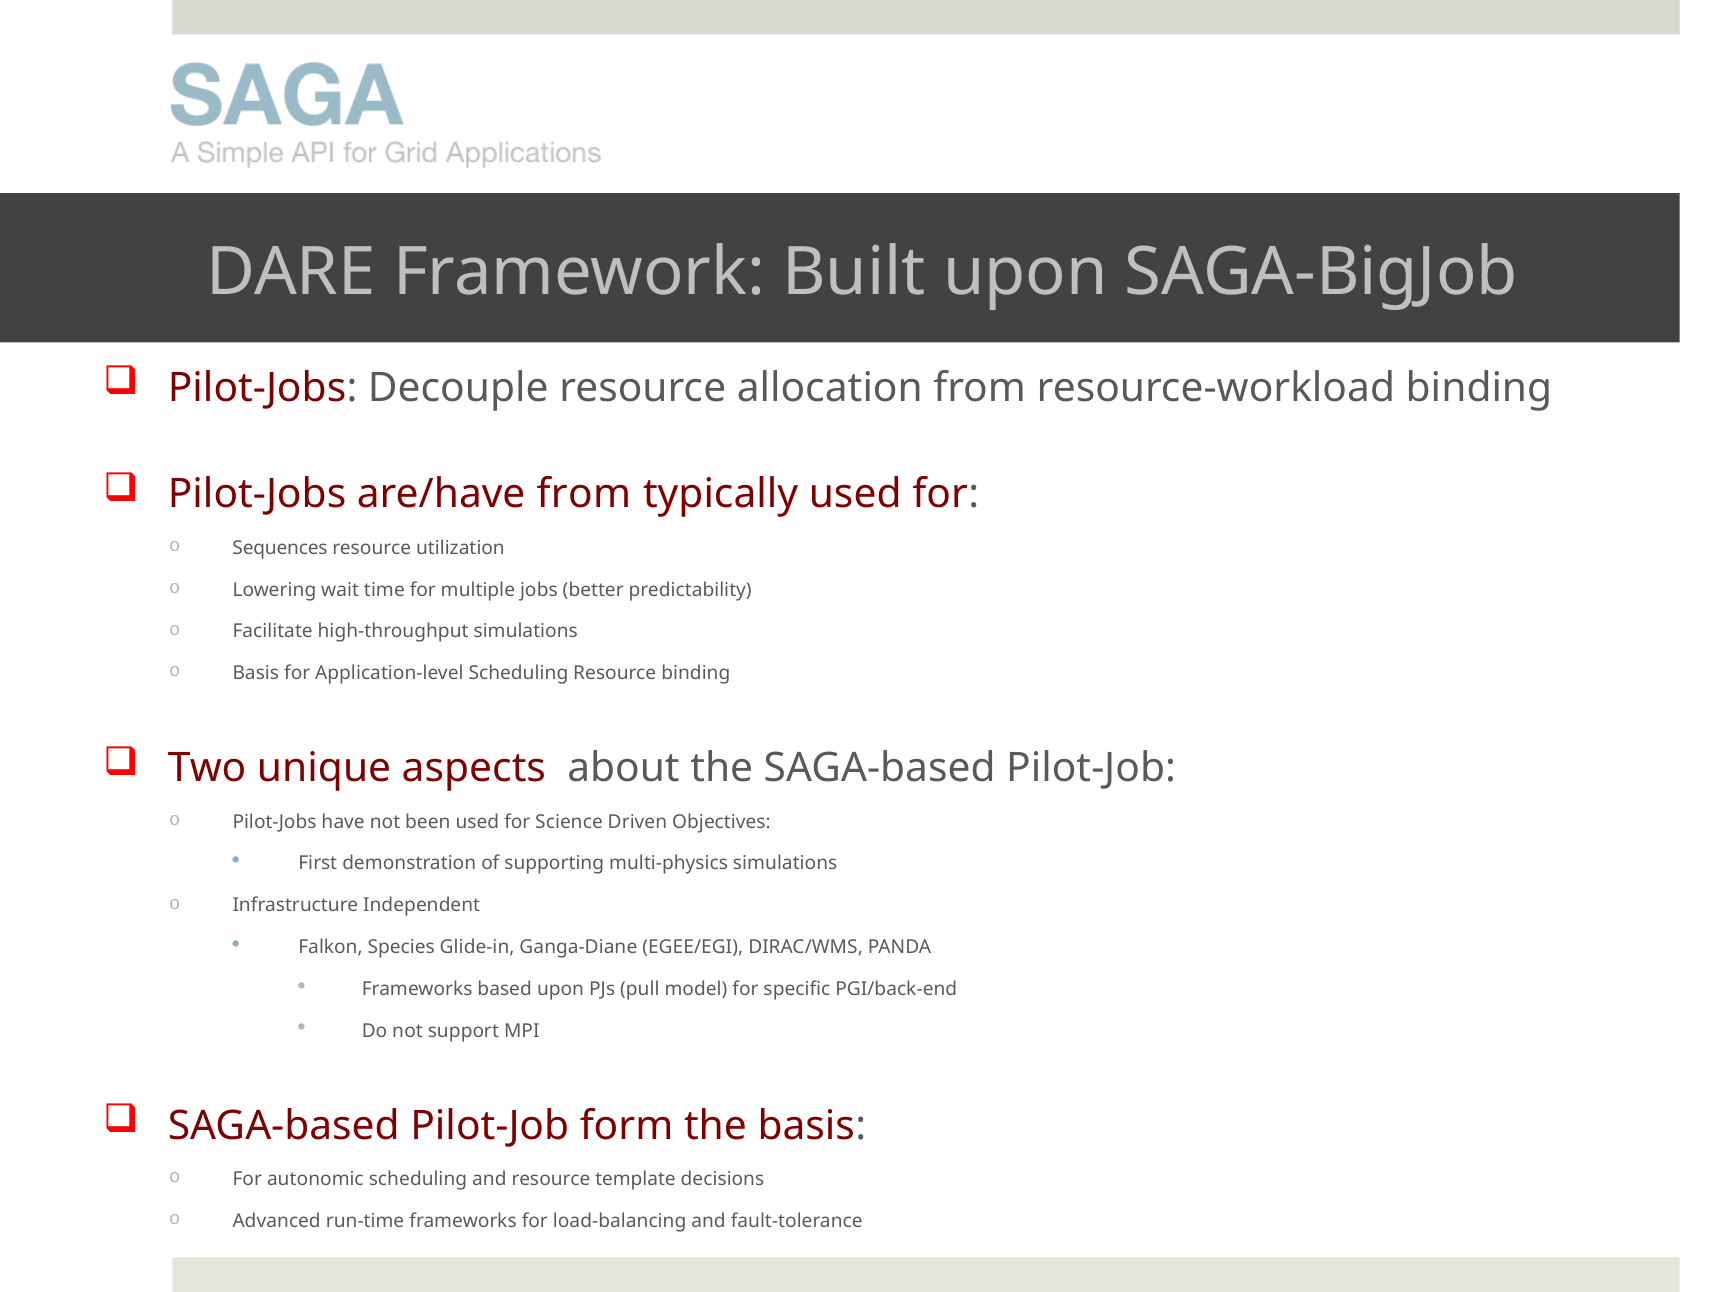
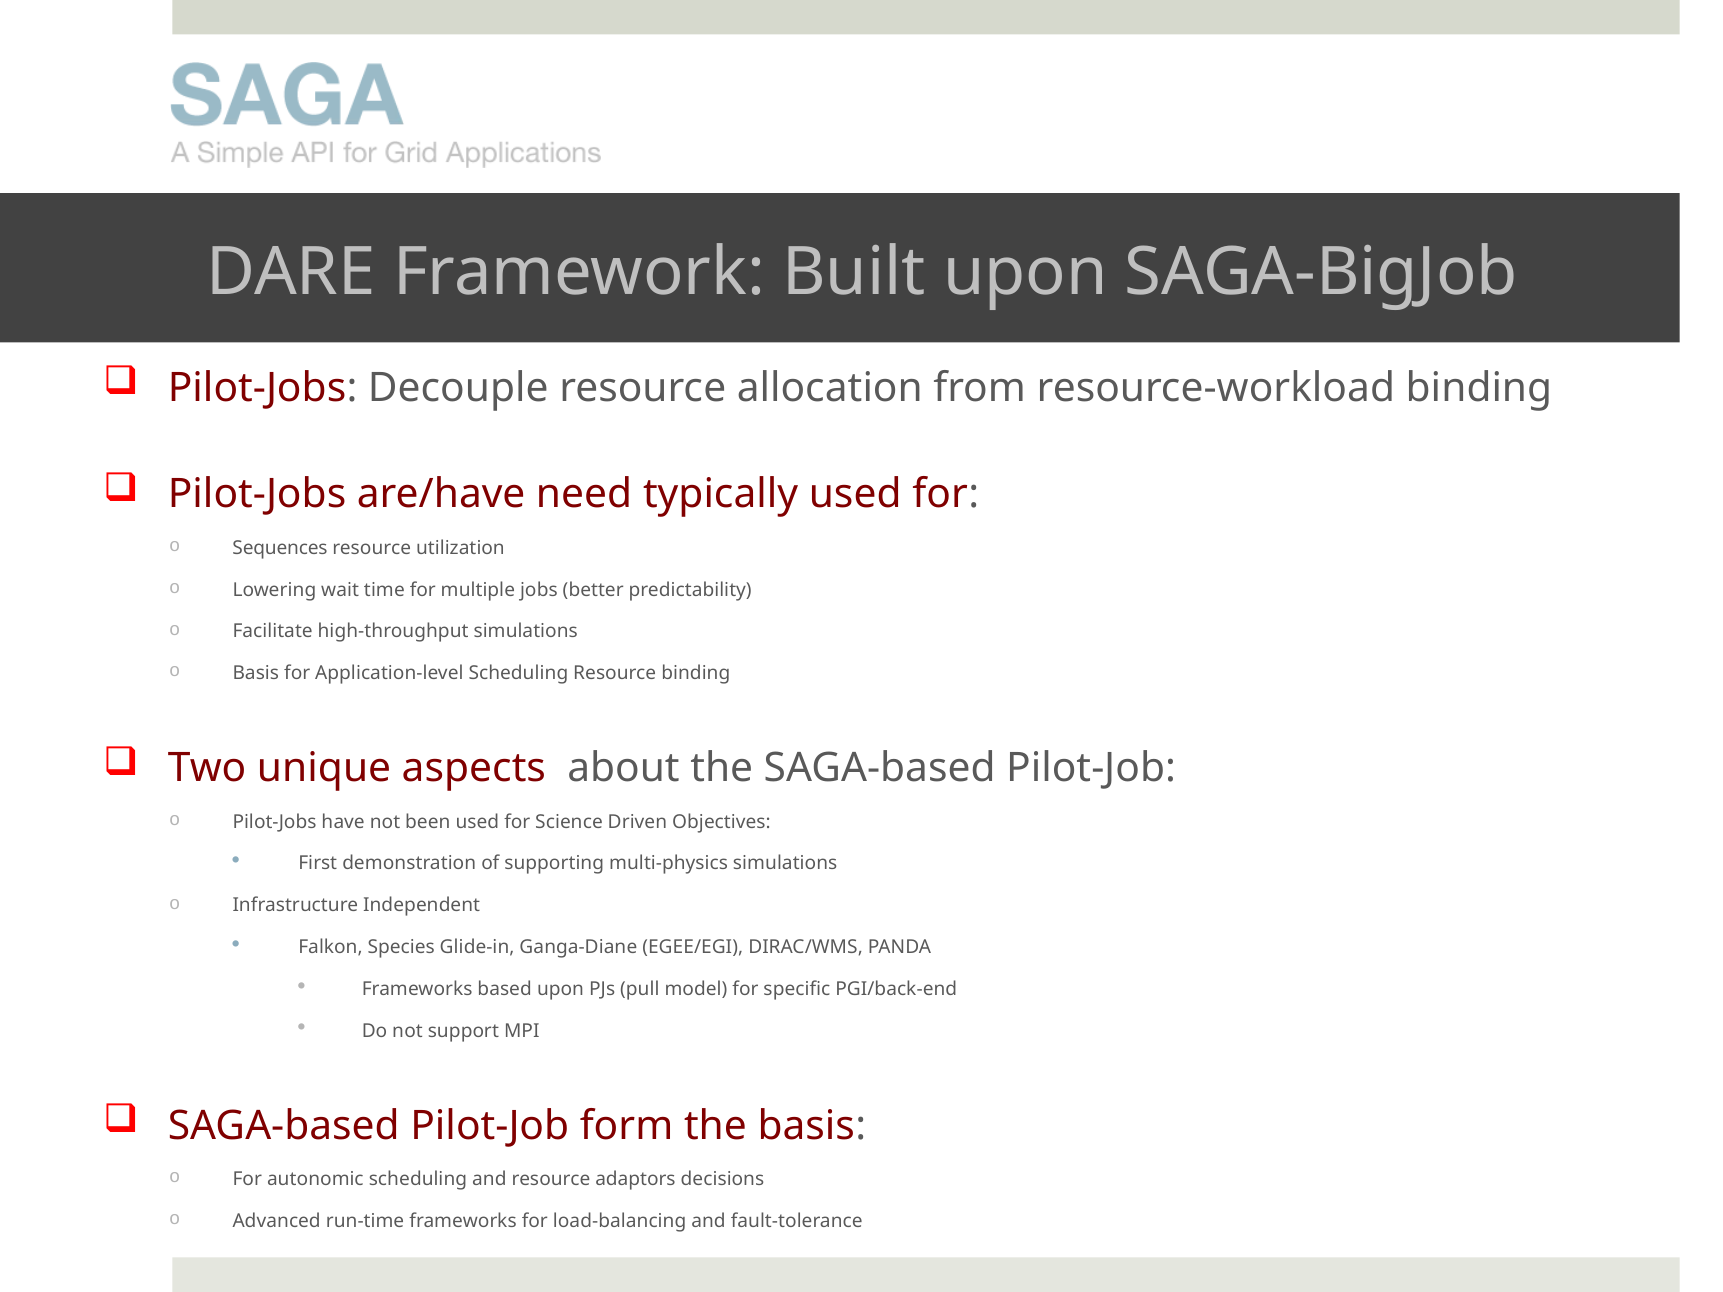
are/have from: from -> need (584, 495)
template: template -> adaptors (635, 1180)
